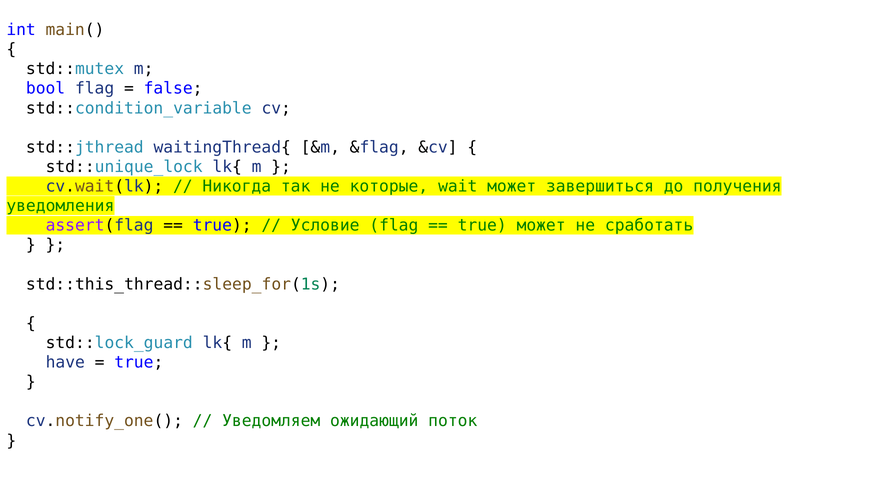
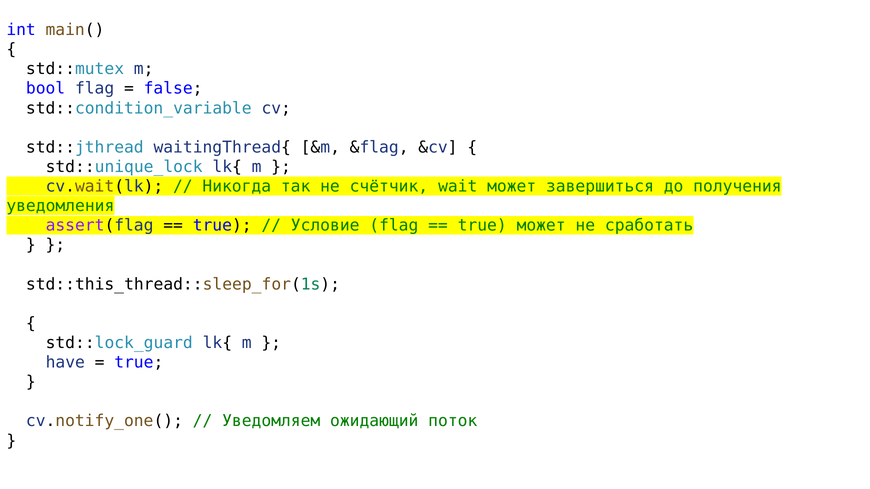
которые: которые -> счётчик (389, 187)
